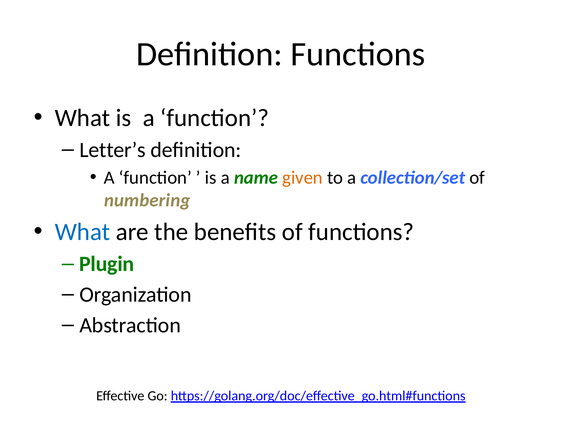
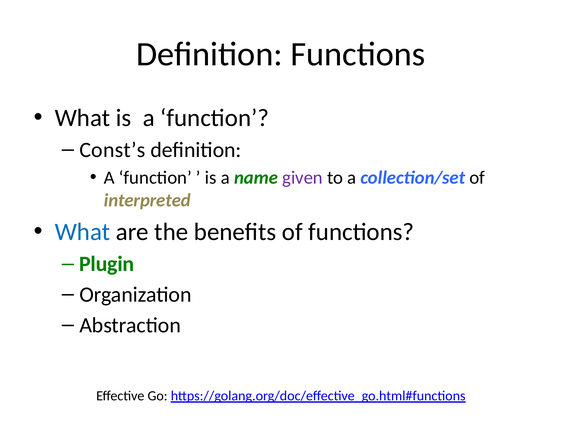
Letter’s: Letter’s -> Const’s (112, 150)
given colour: orange -> purple (303, 178)
numbering: numbering -> interpreted (147, 200)
